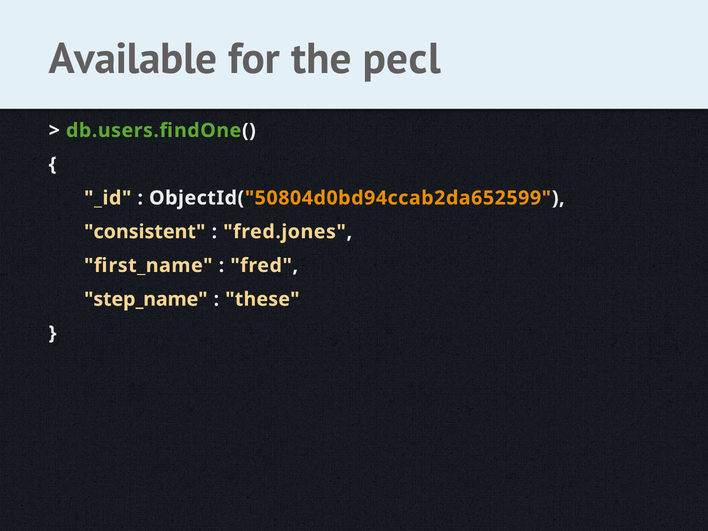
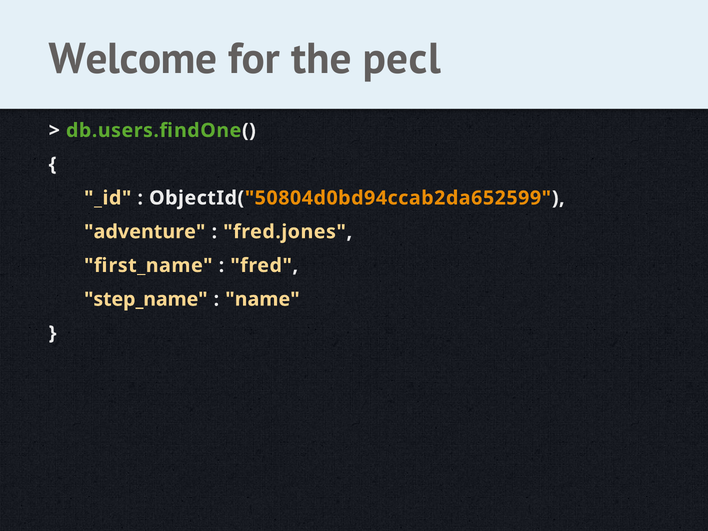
Available: Available -> Welcome (133, 59)
consistent: consistent -> adventure (145, 232)
these: these -> name (262, 299)
